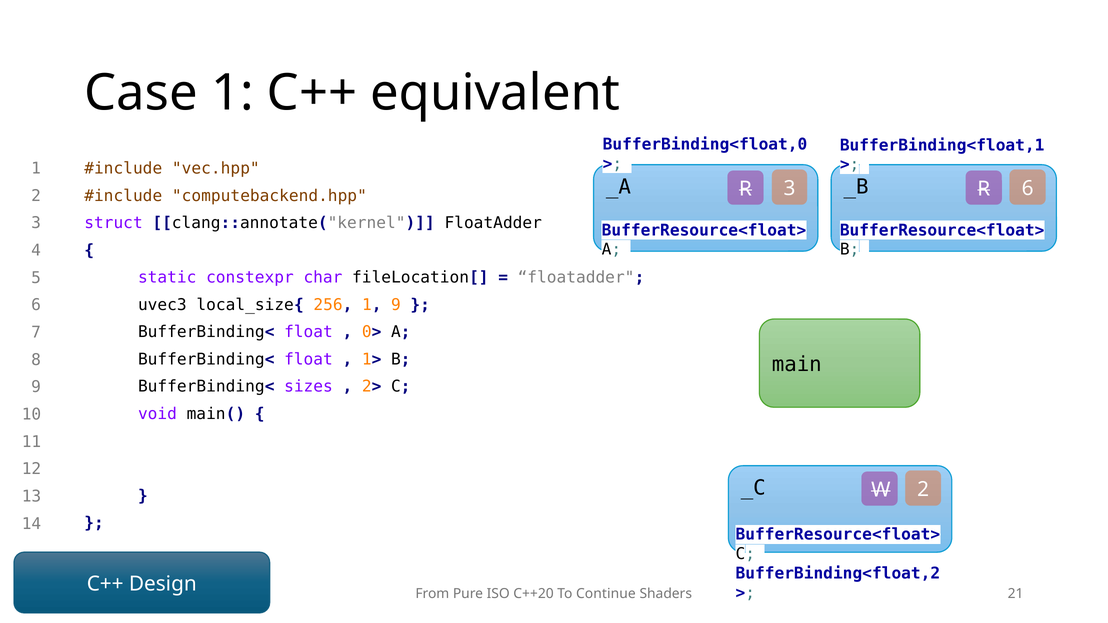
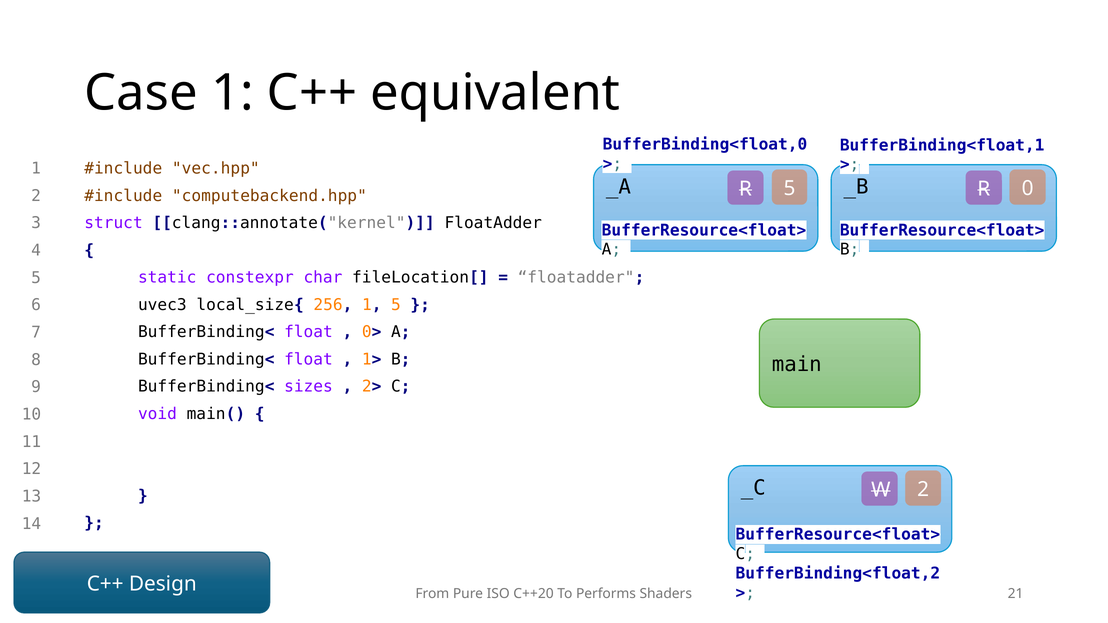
_A 3: 3 -> 5 (789, 189)
_B 6: 6 -> 0 (1028, 189)
1 9: 9 -> 5 (396, 305)
Continue: Continue -> Performs (606, 594)
